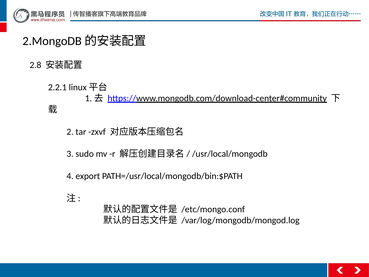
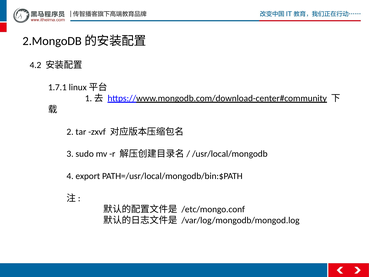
2.8: 2.8 -> 4.2 (35, 65)
2.2.1: 2.2.1 -> 1.7.1 (57, 87)
